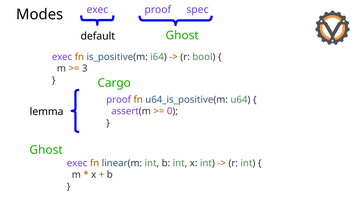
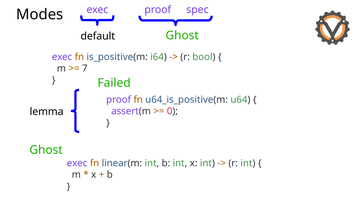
3: 3 -> 7 (85, 68)
Cargo: Cargo -> Failed (114, 83)
